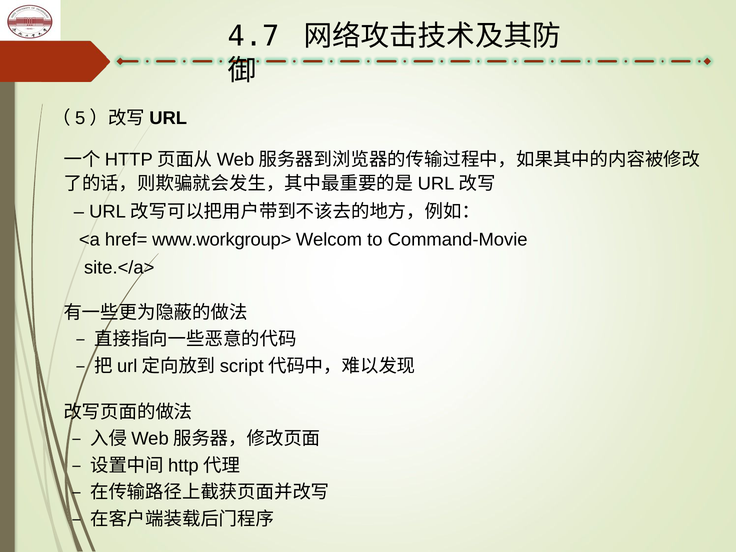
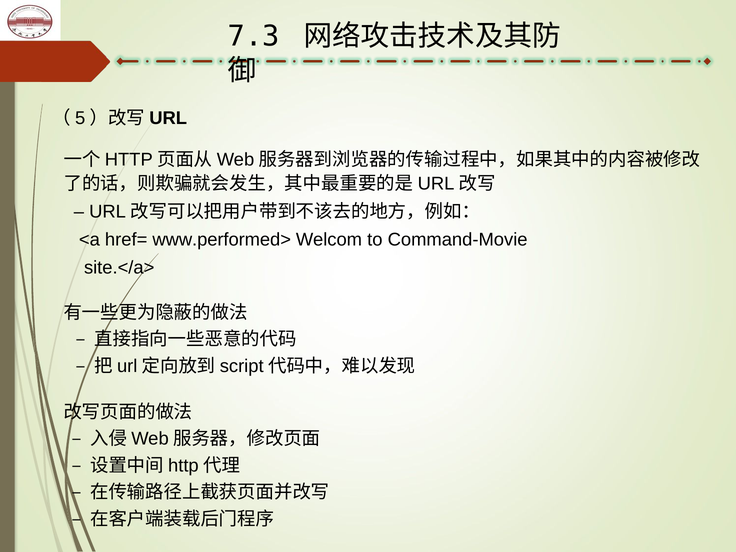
4.7: 4.7 -> 7.3 (254, 36)
www.workgroup>: www.workgroup> -> www.performed> (222, 240)
